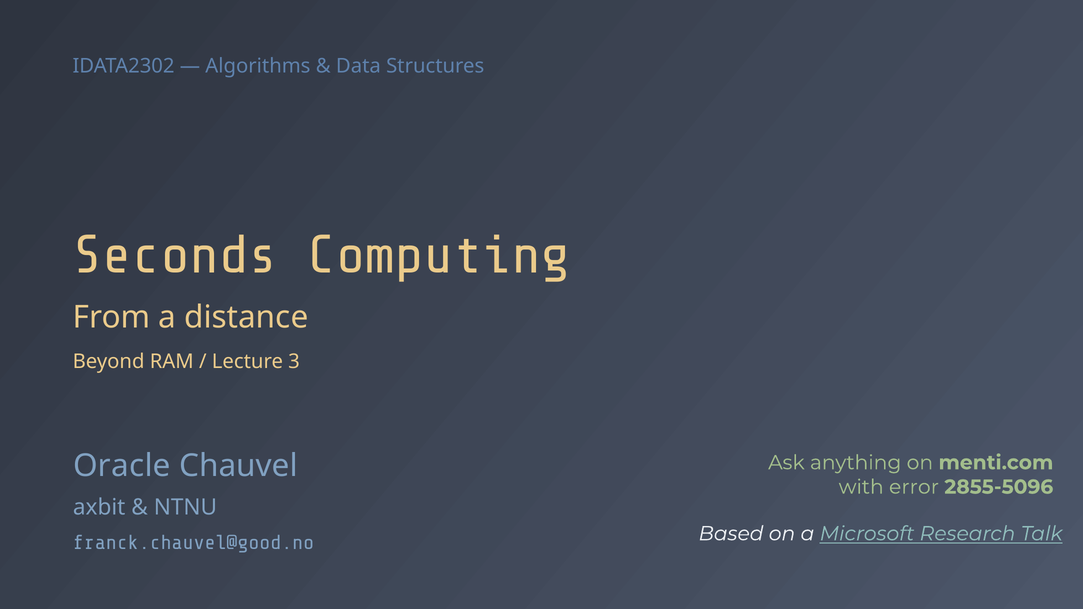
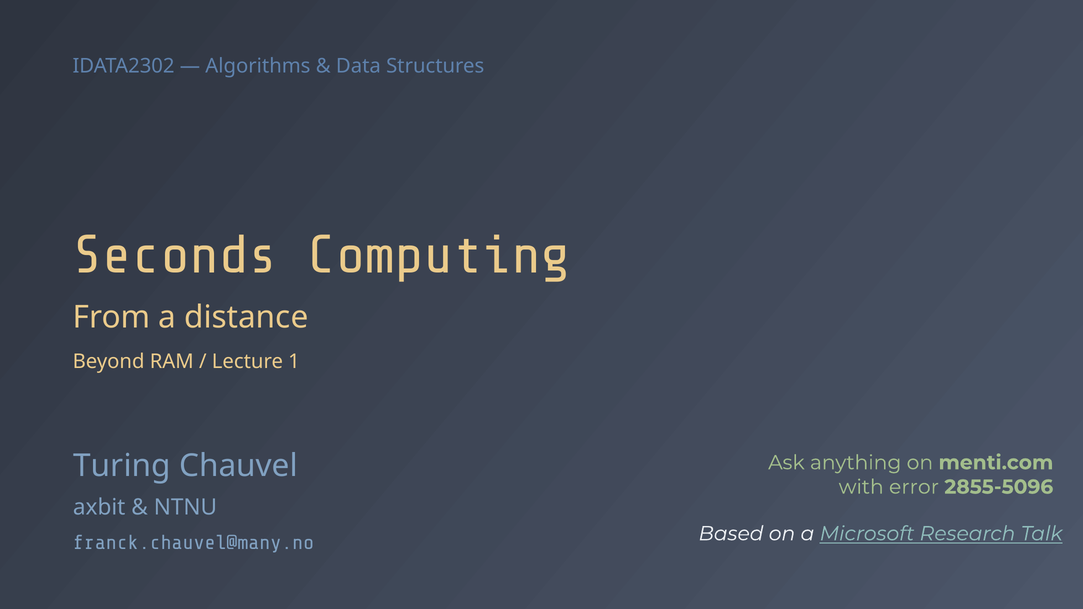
3: 3 -> 1 (294, 362)
Oracle: Oracle -> Turing (122, 466)
franck.chauvel@good.no: franck.chauvel@good.no -> franck.chauvel@many.no (194, 543)
